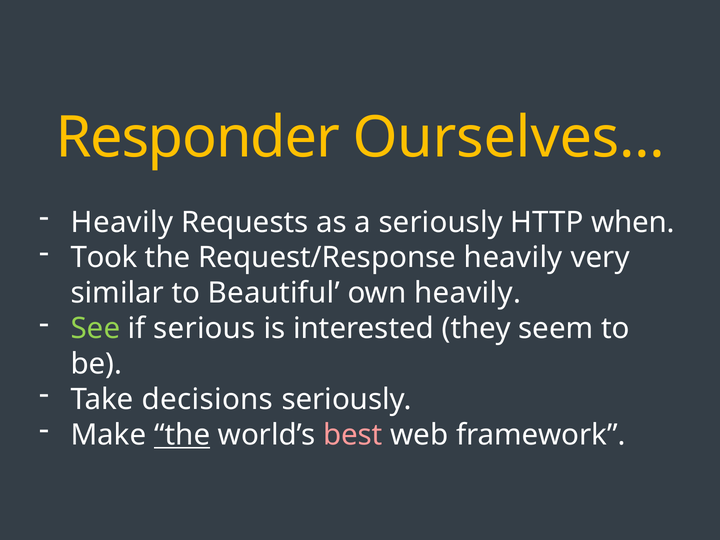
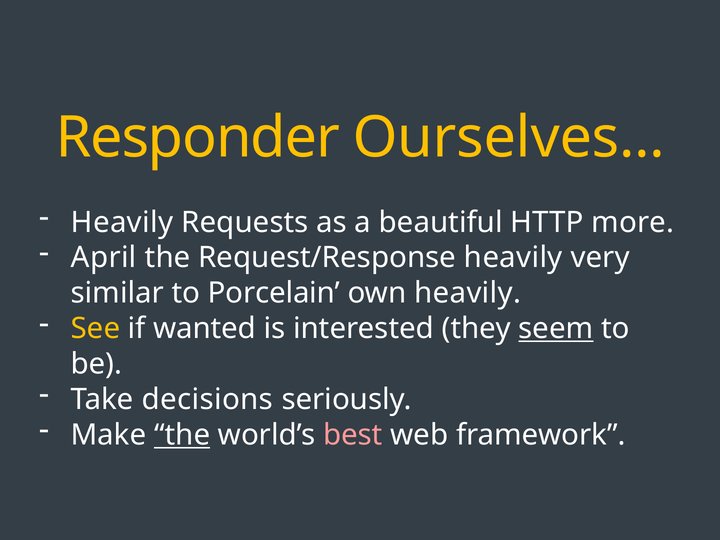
a seriously: seriously -> beautiful (441, 222)
when: when -> more (633, 222)
Took: Took -> April (104, 258)
Beautiful: Beautiful -> Porcelain (274, 293)
See colour: light green -> yellow (95, 329)
serious: serious -> wanted (205, 329)
seem underline: none -> present (556, 329)
